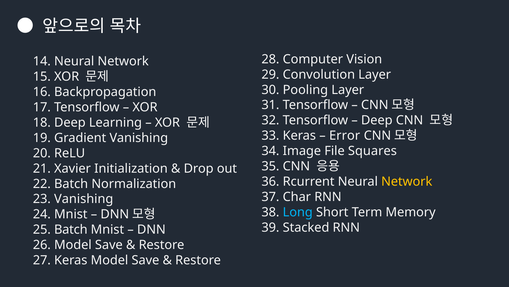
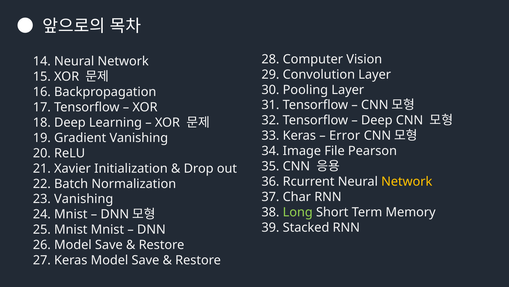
Squares: Squares -> Pearson (372, 151)
Long colour: light blue -> light green (298, 212)
25 Batch: Batch -> Mnist (71, 229)
